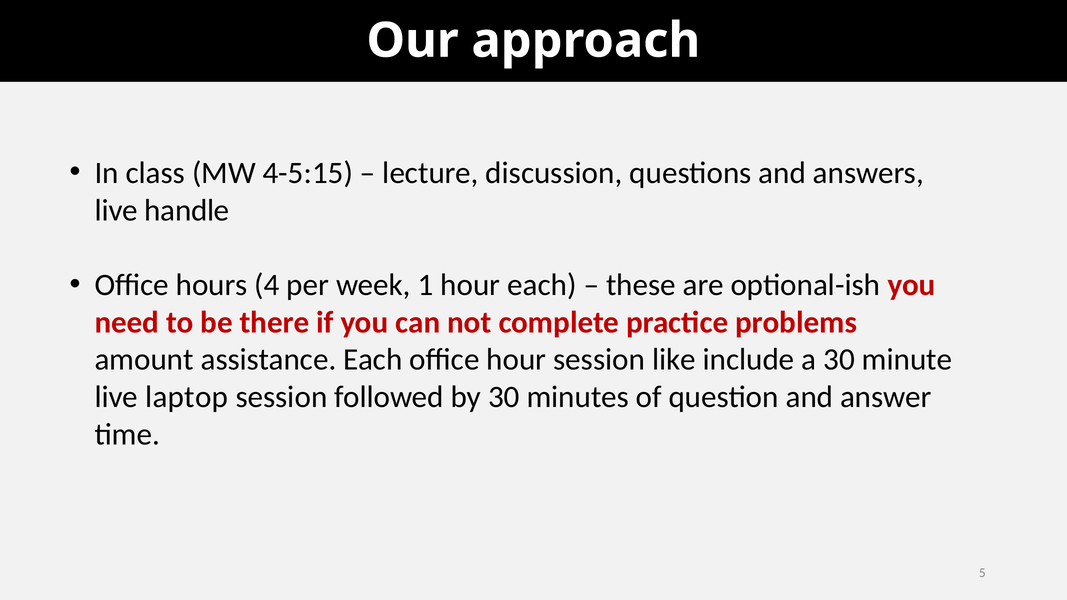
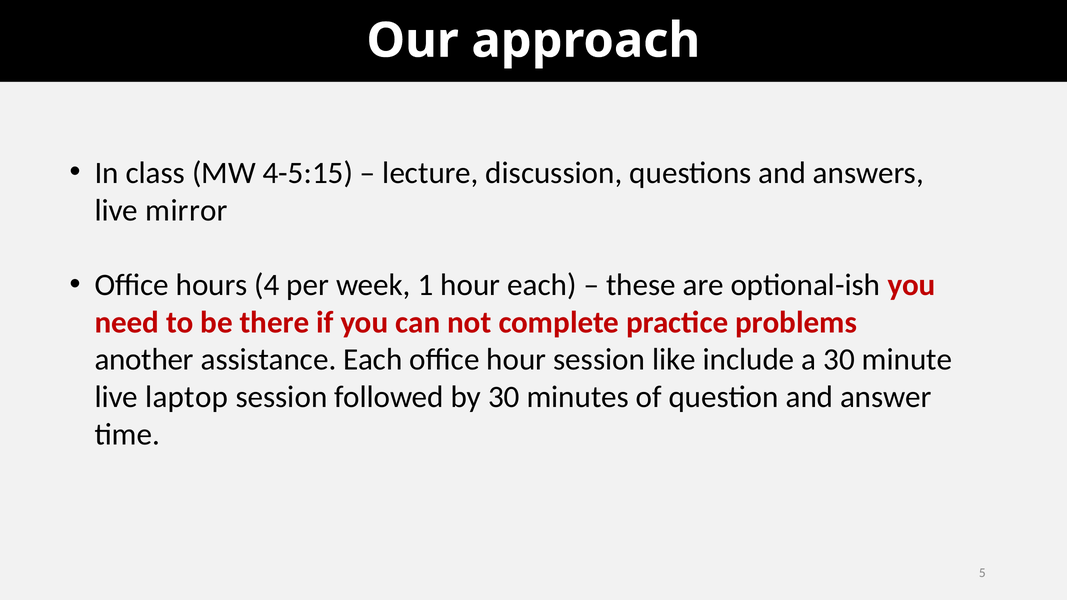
handle: handle -> mirror (187, 210)
amount: amount -> another (144, 360)
